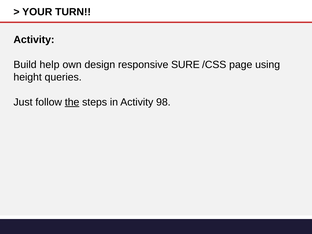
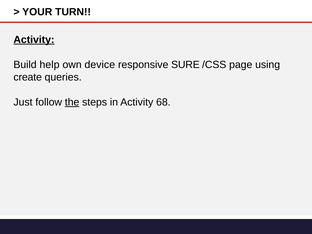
Activity underline: none -> present (34, 40)
design: design -> device (100, 65)
height: height -> create (28, 77)
98: 98 -> 68 (163, 102)
